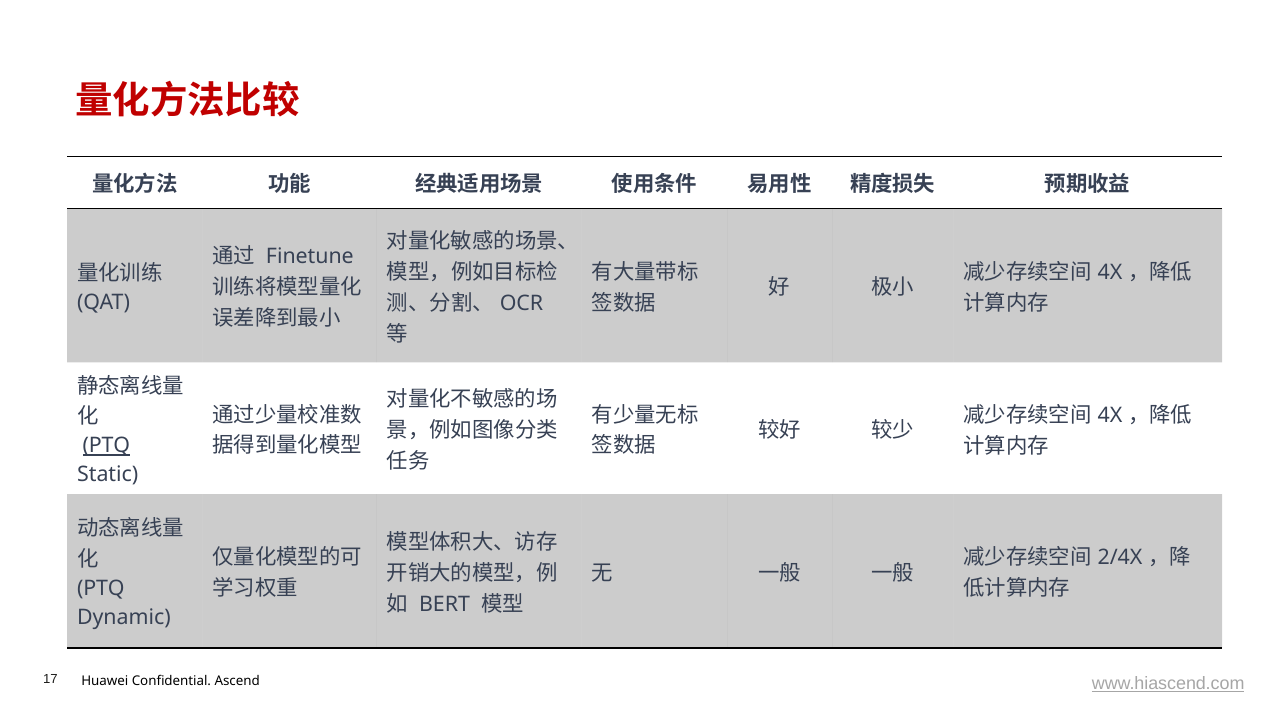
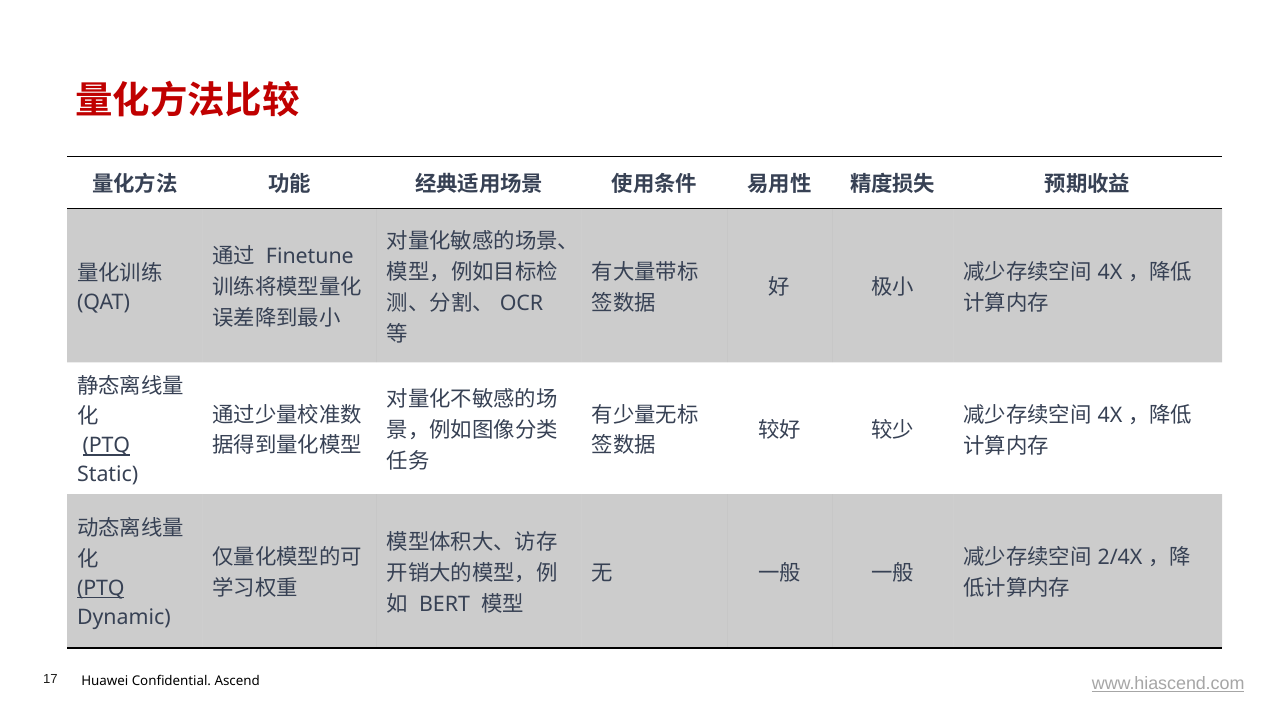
PTQ underline: none -> present (101, 589)
